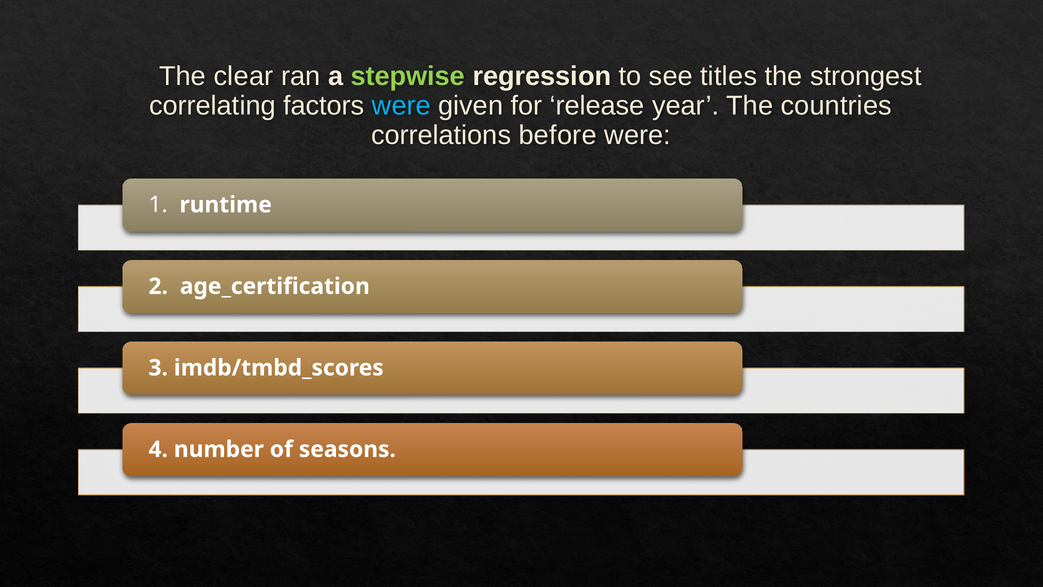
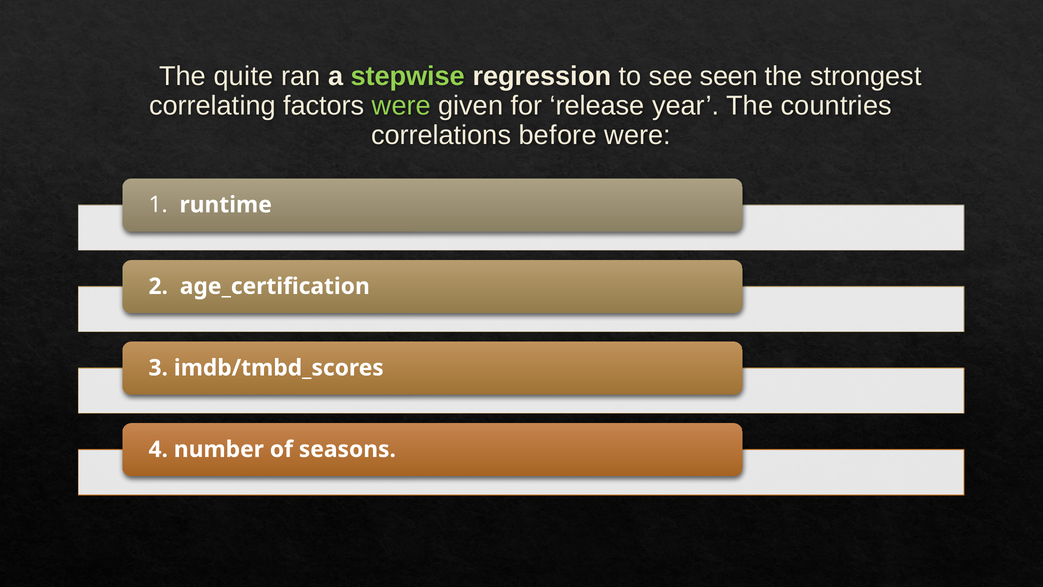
clear: clear -> quite (244, 76)
titles: titles -> seen (729, 76)
were colour: light blue -> light green (401, 106)
